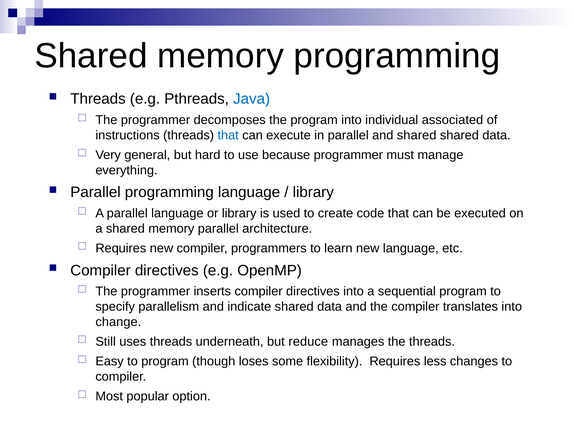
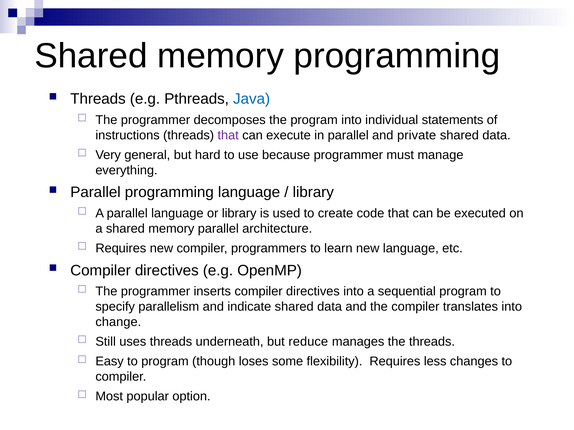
associated: associated -> statements (453, 120)
that colour: blue -> purple (228, 135)
and shared: shared -> private (417, 135)
